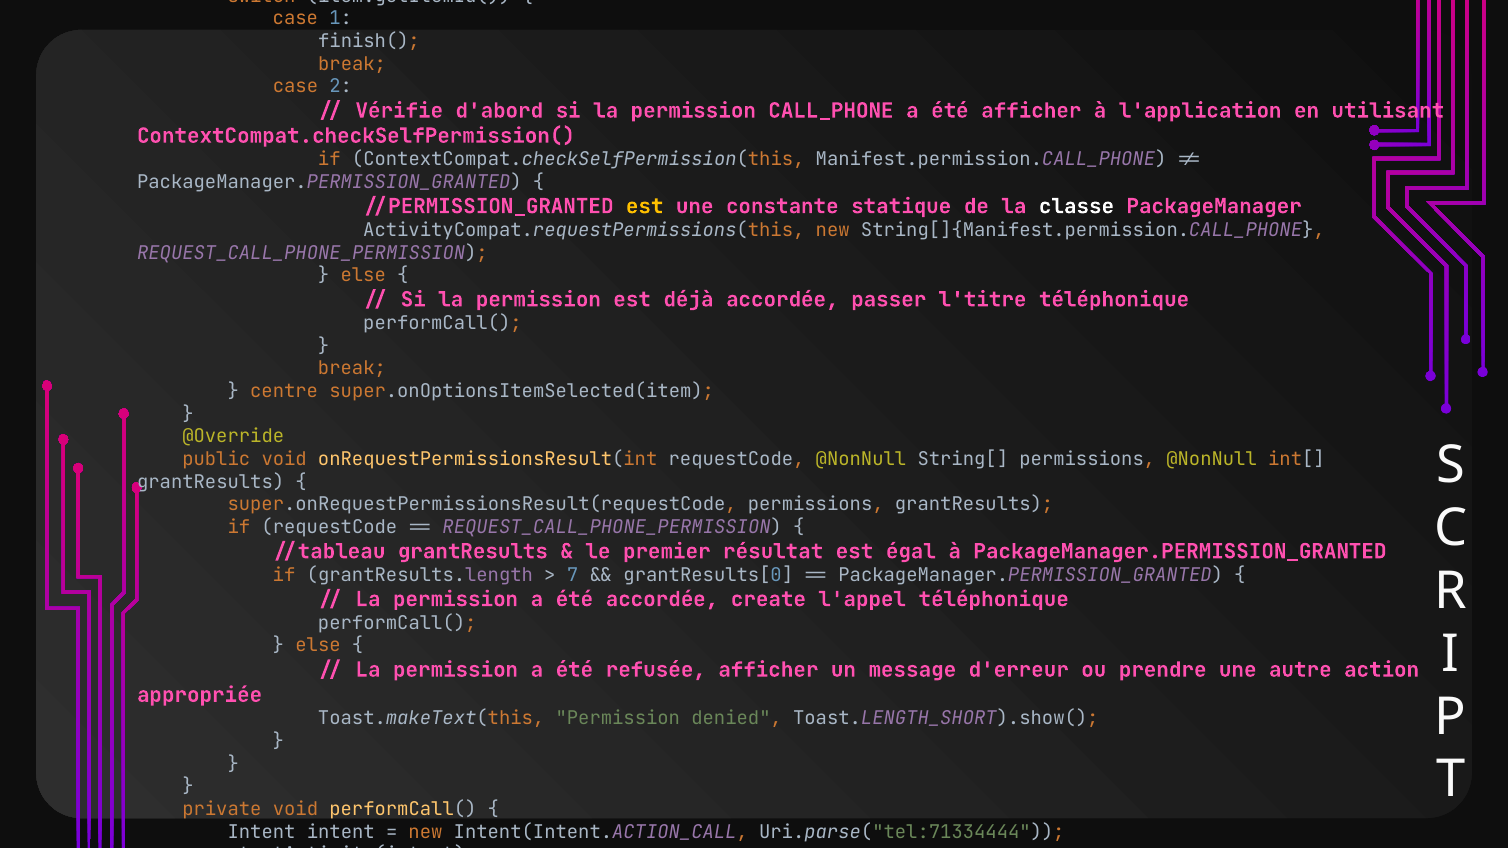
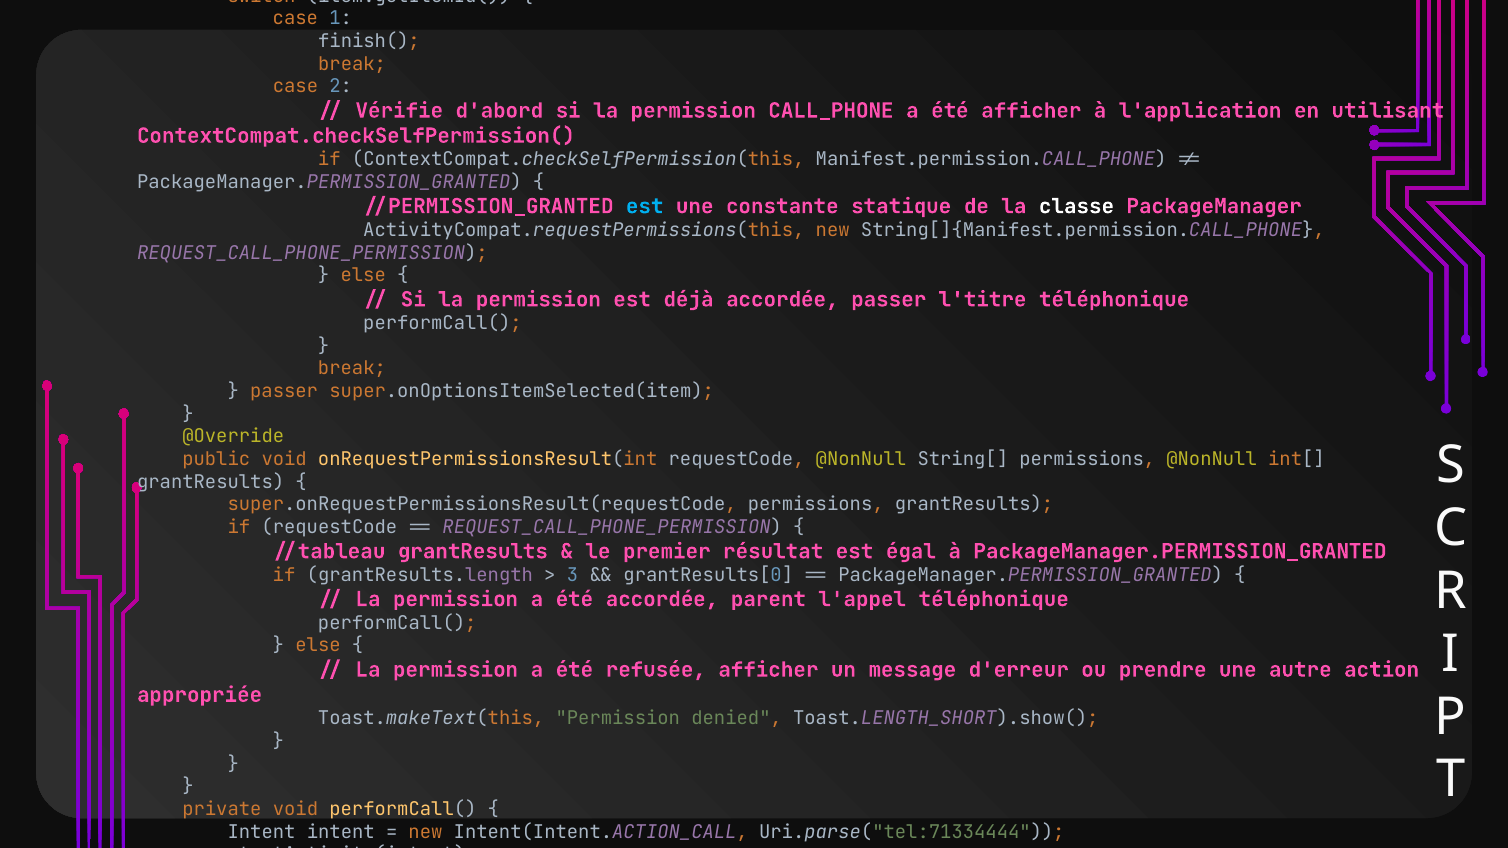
est colour: yellow -> light blue (645, 206)
centre: centre -> passer (284, 391)
7: 7 -> 3 (573, 575)
create: create -> parent (768, 599)
